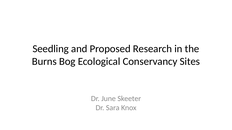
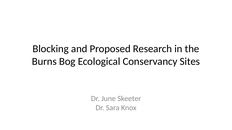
Seedling: Seedling -> Blocking (51, 49)
